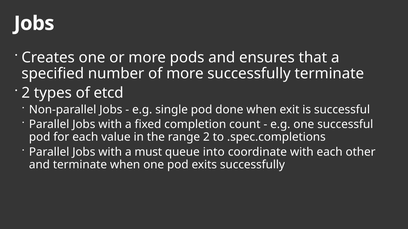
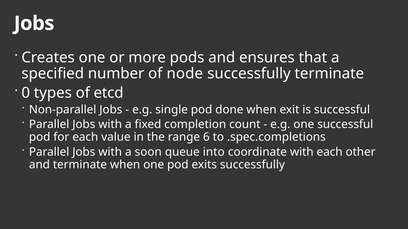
of more: more -> node (185, 74)
2: 2 -> 0 (26, 93)
range 2: 2 -> 6 (206, 137)
must: must -> soon (148, 152)
